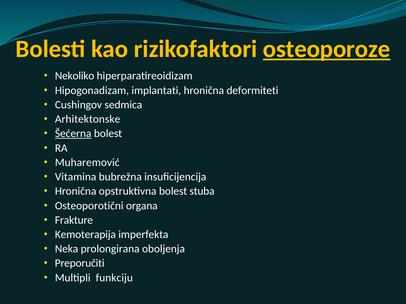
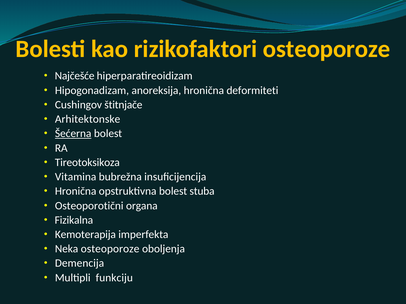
osteoporoze underline: present -> none (327, 49)
Nekoliko: Nekoliko -> Najčešće (75, 76)
implantati: implantati -> anoreksija (156, 91)
sedmica: sedmica -> štitnjače (123, 105)
Muharemović: Muharemović -> Tireotoksikoza (87, 163)
Frakture: Frakture -> Fizikalna (74, 220)
Neka prolongirana: prolongirana -> osteoporoze (110, 249)
Preporučiti: Preporučiti -> Demencija (80, 264)
